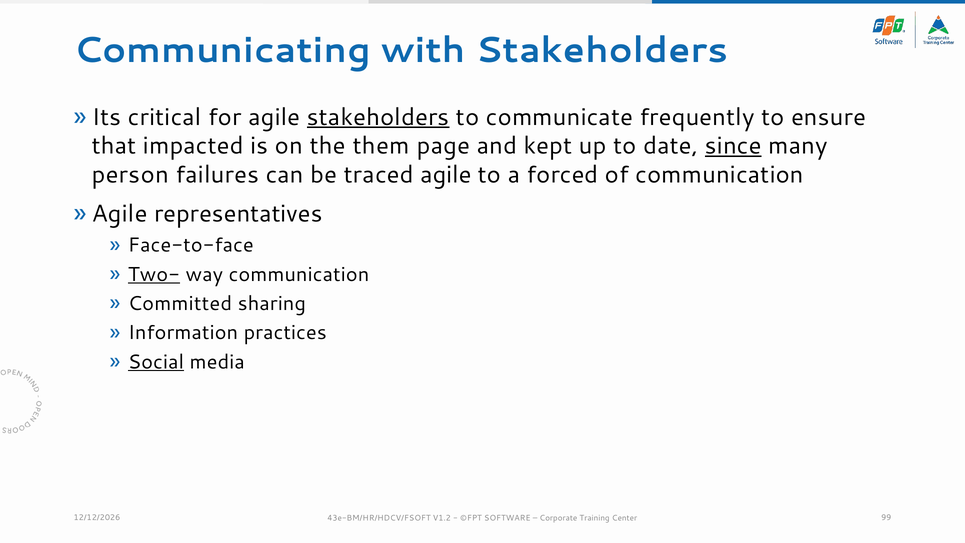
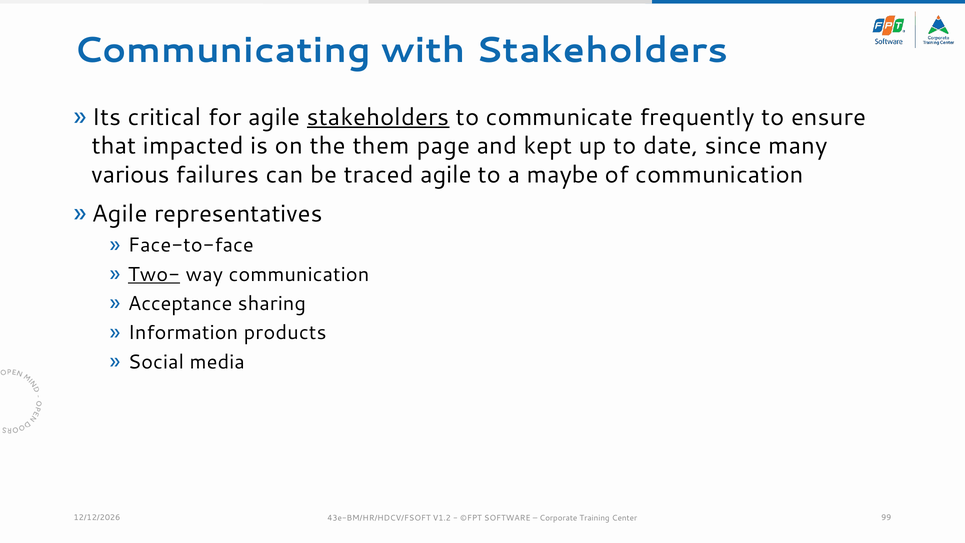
since underline: present -> none (733, 146)
person: person -> various (131, 175)
forced: forced -> maybe (563, 175)
Committed: Committed -> Acceptance (180, 303)
practices: practices -> products (285, 333)
Social underline: present -> none (156, 362)
